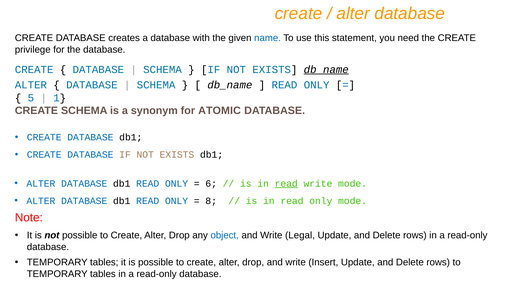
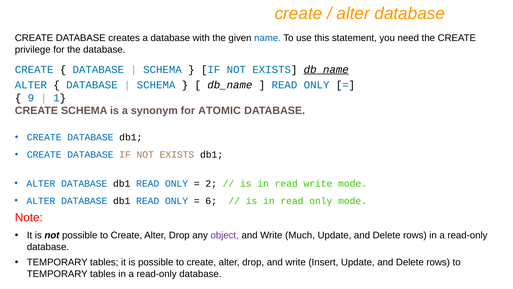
5: 5 -> 9 (31, 98)
6: 6 -> 2 (211, 183)
read underline: present -> none (286, 183)
8: 8 -> 6 (211, 201)
object colour: blue -> purple (225, 235)
Legal: Legal -> Much (300, 235)
